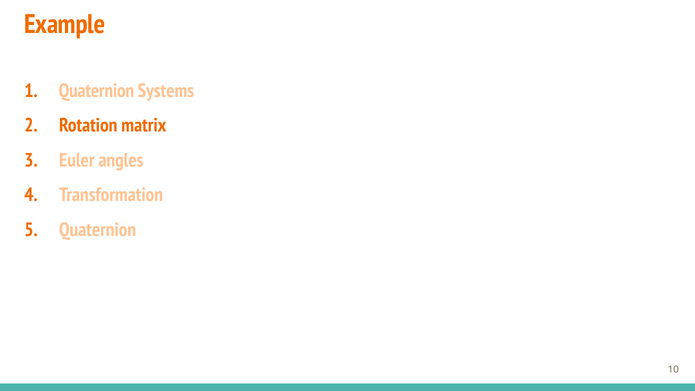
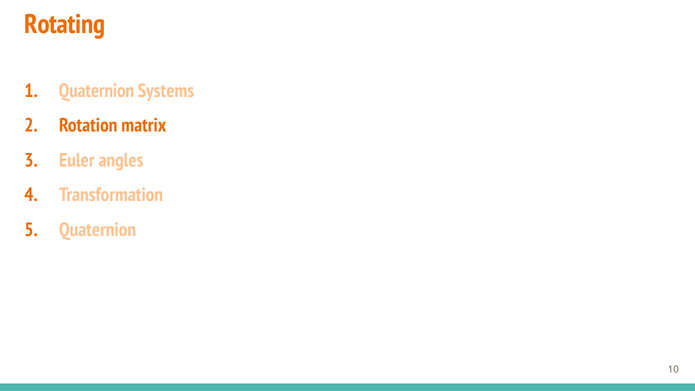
Example: Example -> Rotating (65, 24)
